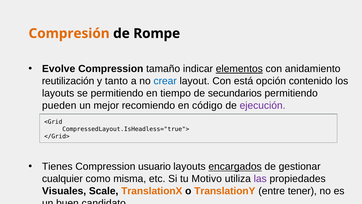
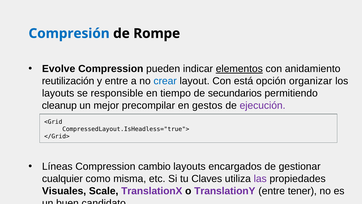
Compresión colour: orange -> blue (69, 33)
tamaño: tamaño -> pueden (163, 69)
y tanto: tanto -> entre (116, 81)
contenido: contenido -> organizar (311, 81)
se permitiendo: permitiendo -> responsible (117, 93)
pueden: pueden -> cleanup (59, 105)
recomiendo: recomiendo -> precompilar (148, 105)
código: código -> gestos (207, 105)
Tienes: Tienes -> Líneas (57, 166)
usuario: usuario -> cambio (154, 166)
encargados underline: present -> none (235, 166)
Motivo: Motivo -> Claves (207, 179)
TranslationX colour: orange -> purple (152, 191)
TranslationY colour: orange -> purple (225, 191)
